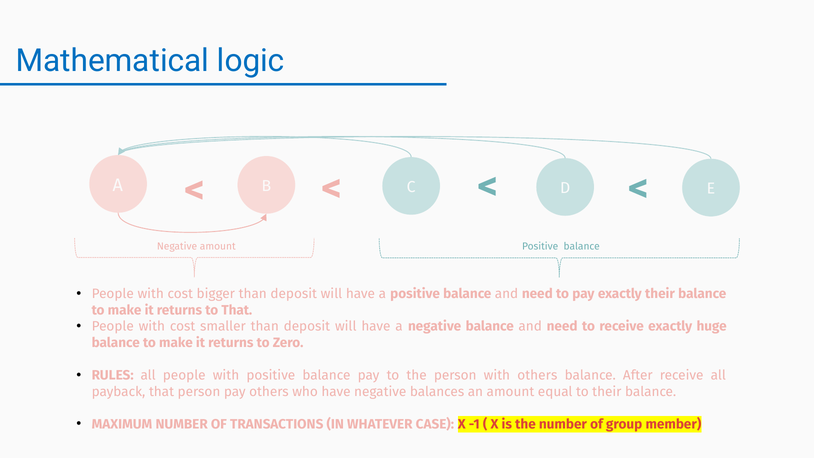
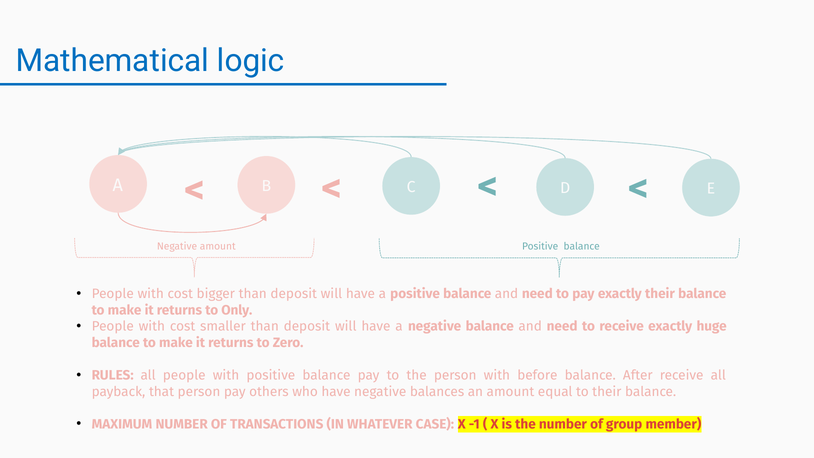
to That: That -> Only (237, 310)
with others: others -> before (537, 375)
